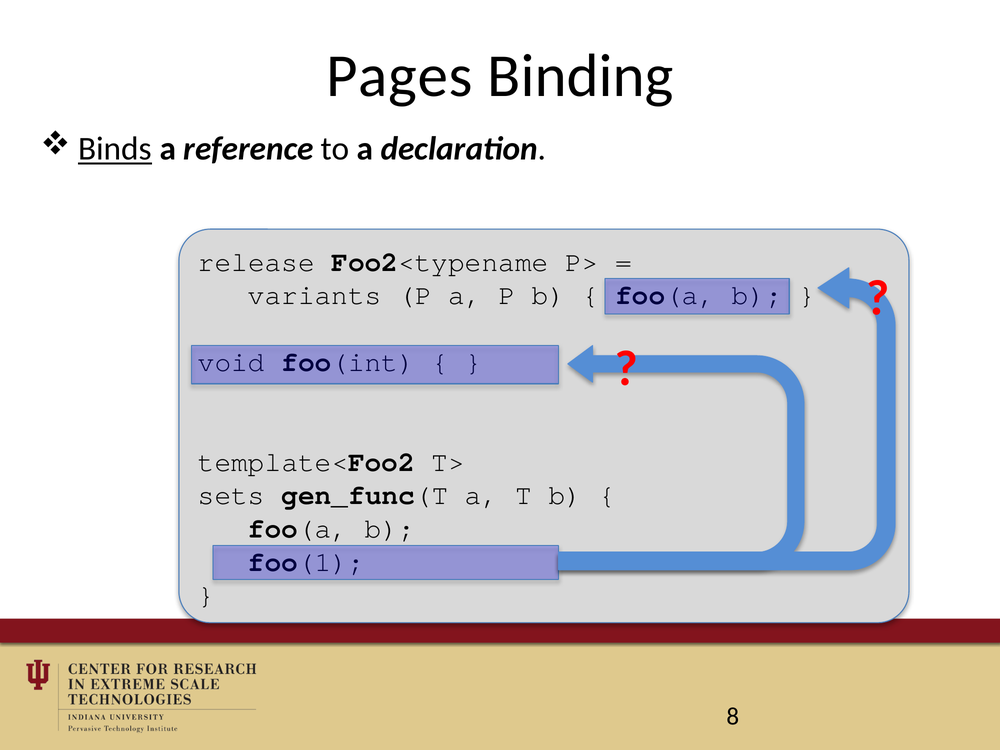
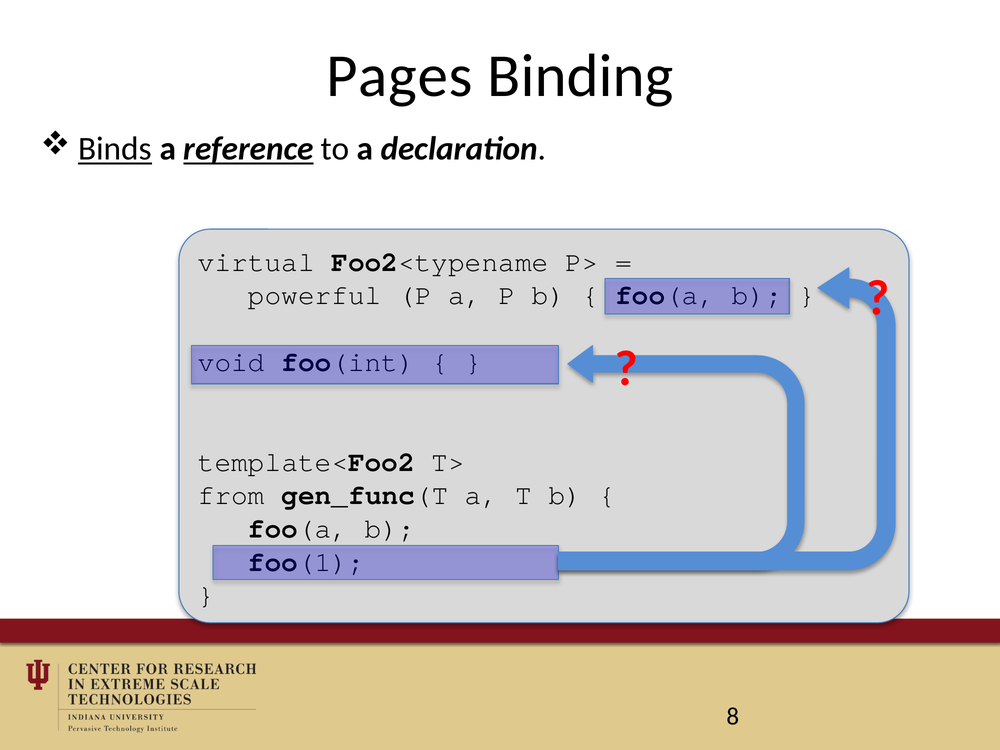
reference underline: none -> present (248, 149)
release: release -> virtual (256, 262)
variants: variants -> powerful (315, 295)
sets: sets -> from (231, 495)
